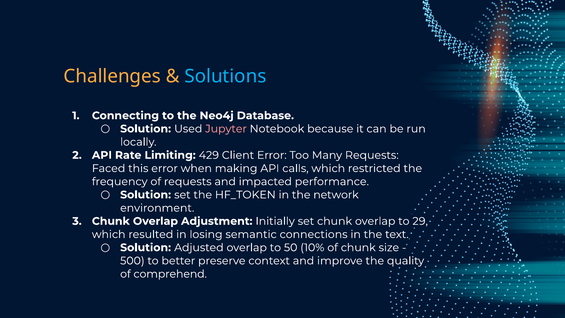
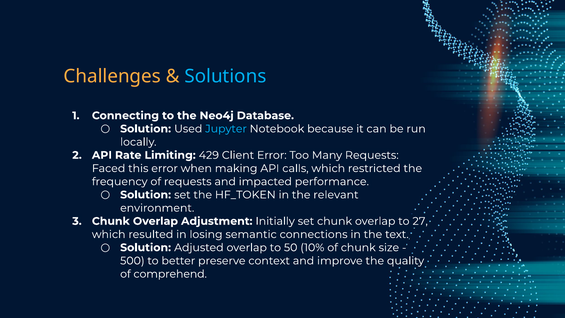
Jupyter colour: pink -> light blue (226, 129)
network: network -> relevant (336, 195)
29: 29 -> 27 (420, 221)
